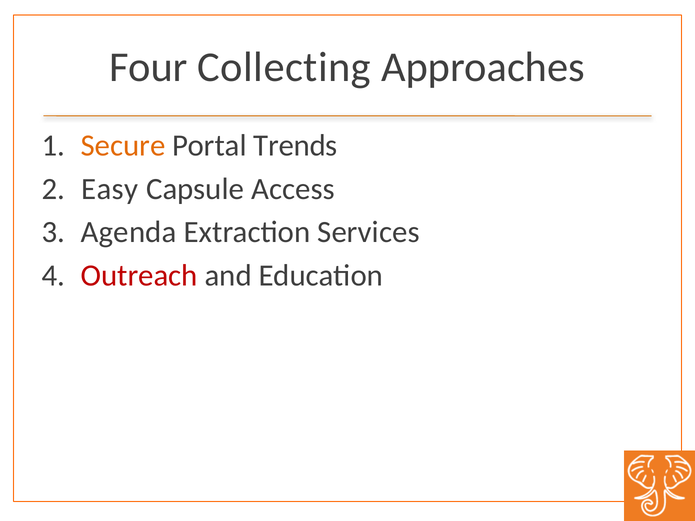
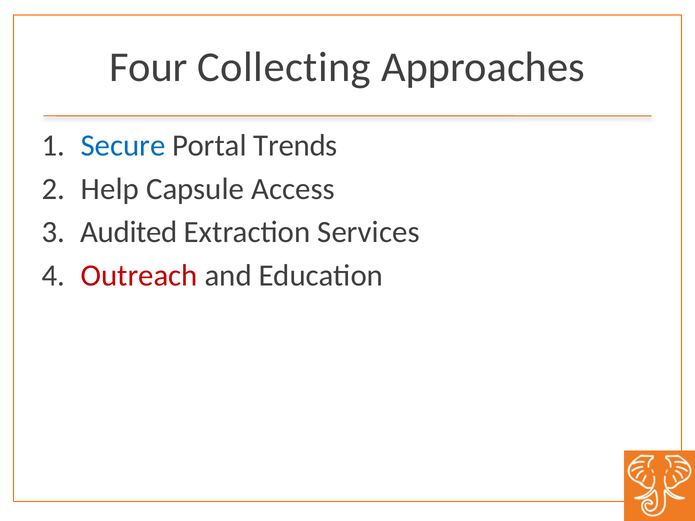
Secure colour: orange -> blue (123, 146)
Easy: Easy -> Help (110, 189)
Agenda: Agenda -> Audited (129, 232)
